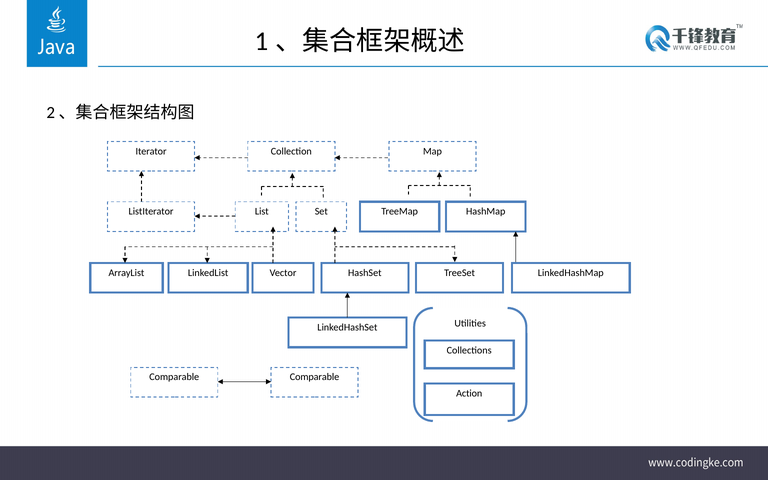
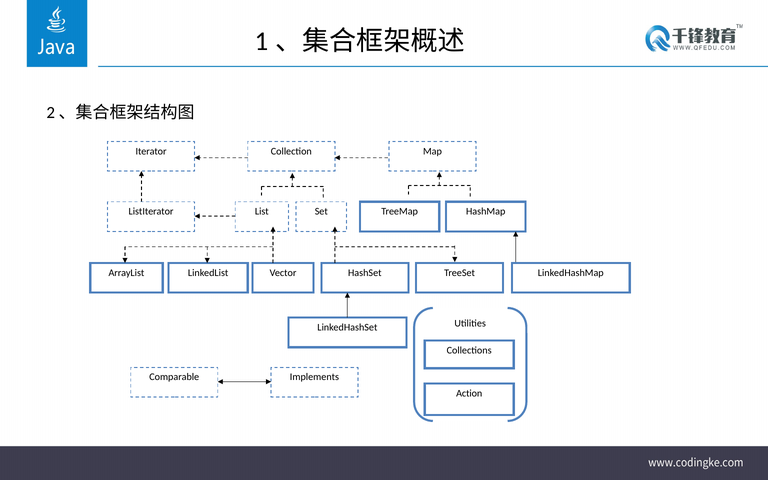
Comparable Comparable: Comparable -> Implements (314, 377)
